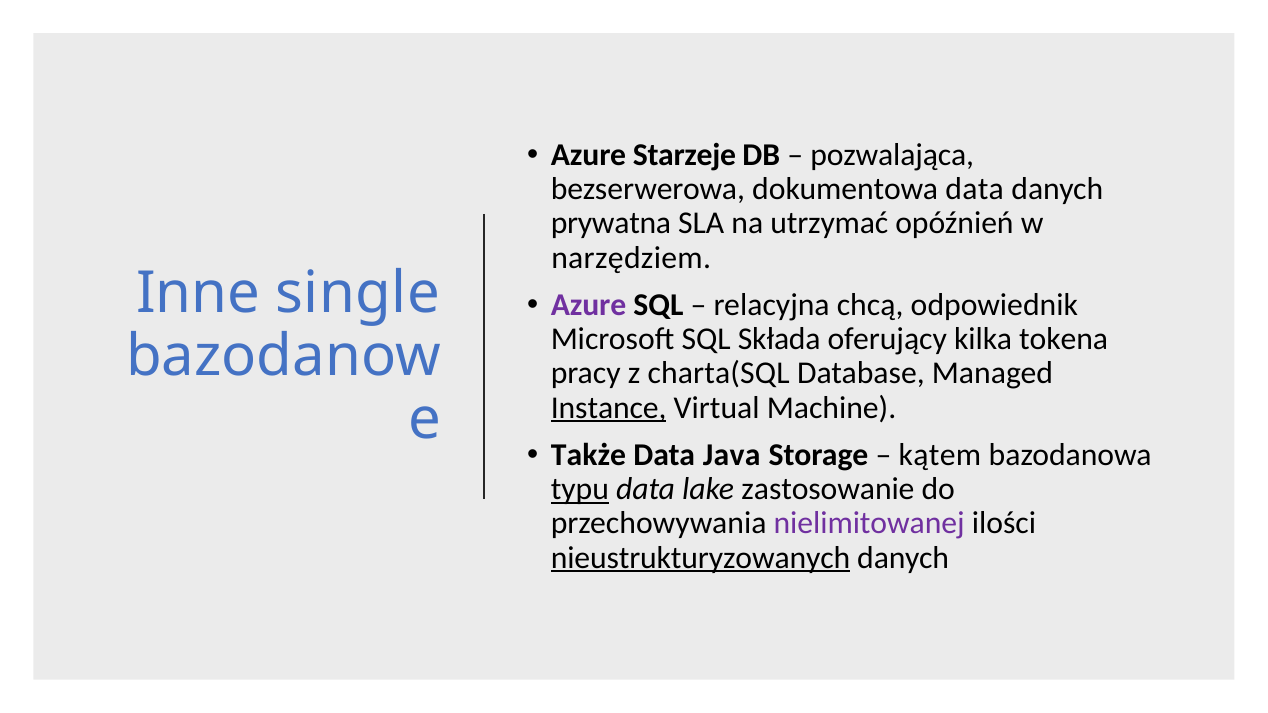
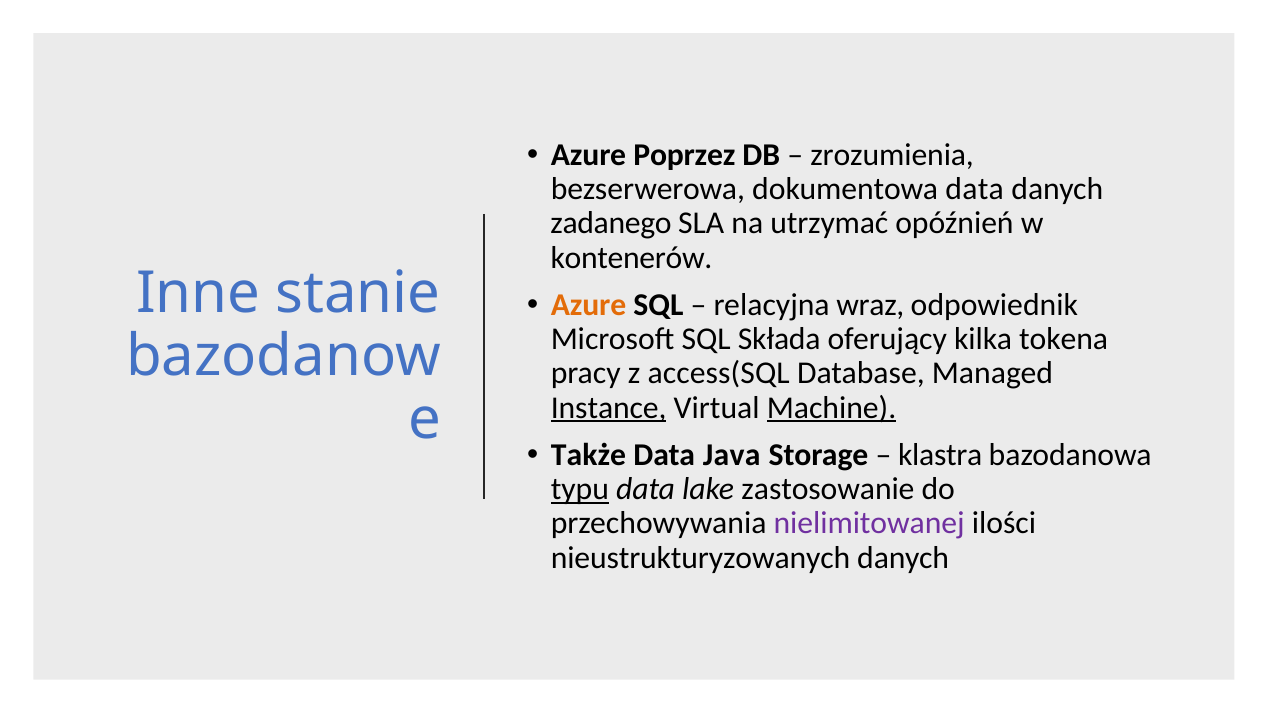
Starzeje: Starzeje -> Poprzez (684, 155)
pozwalająca: pozwalająca -> zrozumienia (892, 155)
prywatna: prywatna -> zadanego (611, 223)
narzędziem: narzędziem -> kontenerów (631, 258)
single: single -> stanie (358, 293)
Azure colour: purple -> orange (589, 305)
chcą: chcą -> wraz (870, 305)
charta(SQL: charta(SQL -> access(SQL (719, 374)
Machine underline: none -> present (832, 408)
kątem: kątem -> klastra (940, 455)
nieustrukturyzowanych underline: present -> none (700, 558)
